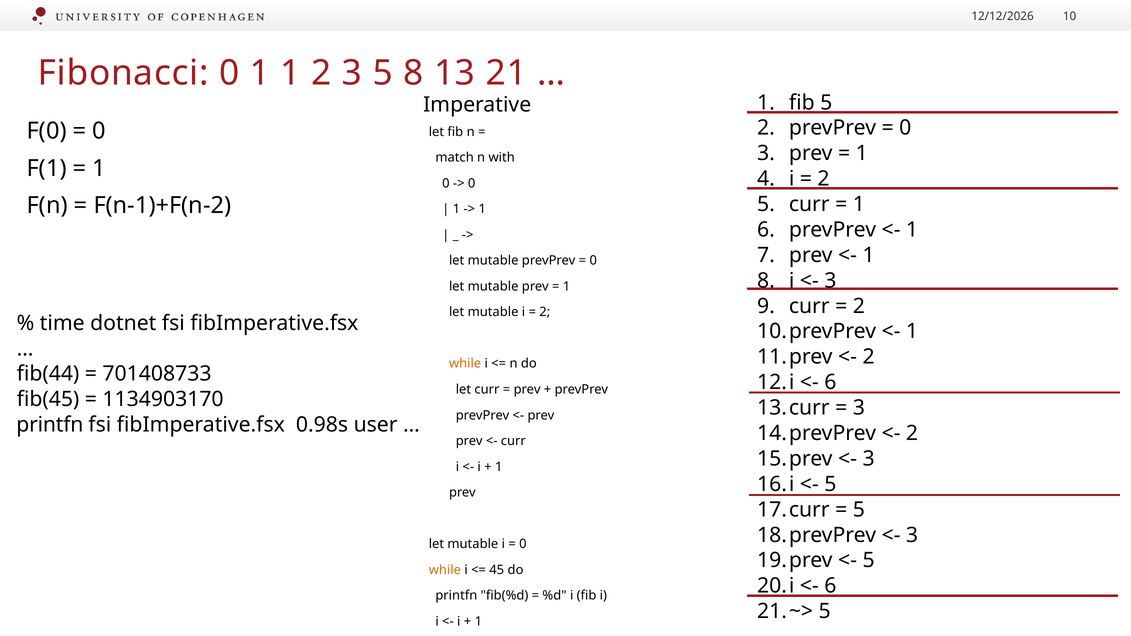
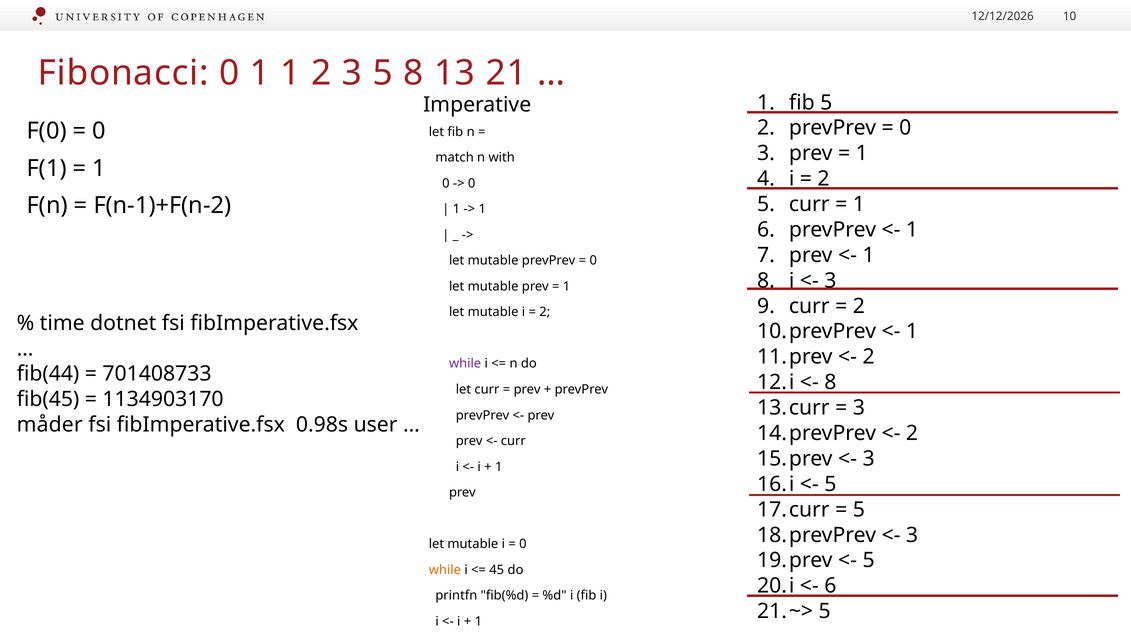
while colour: orange -> purple (465, 364)
6: 6 -> 8 (830, 382)
printfn: printfn -> måder (50, 425)
